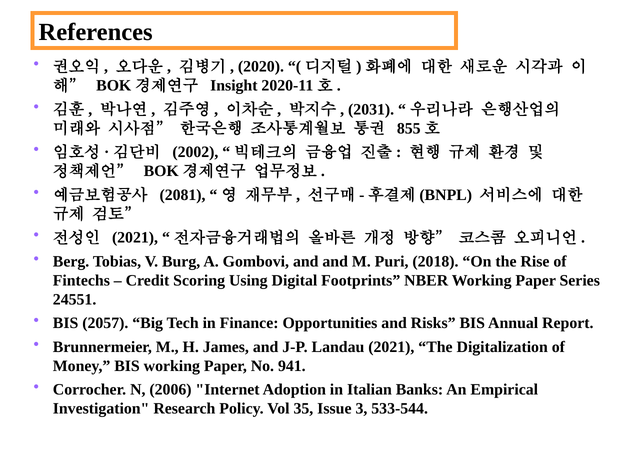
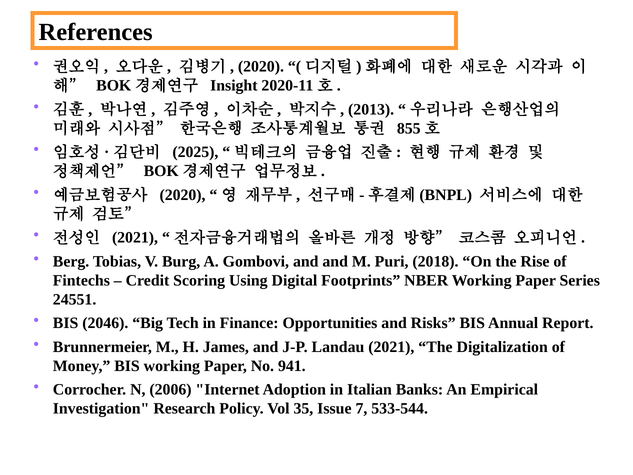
2031: 2031 -> 2013 (371, 109)
2002: 2002 -> 2025 (195, 152)
2081: 2081 -> 2020 (183, 195)
2057: 2057 -> 2046 (105, 323)
3: 3 -> 7 (361, 409)
